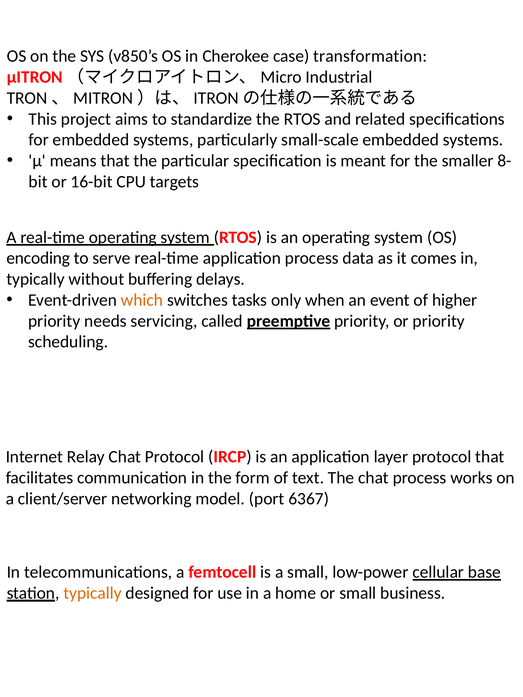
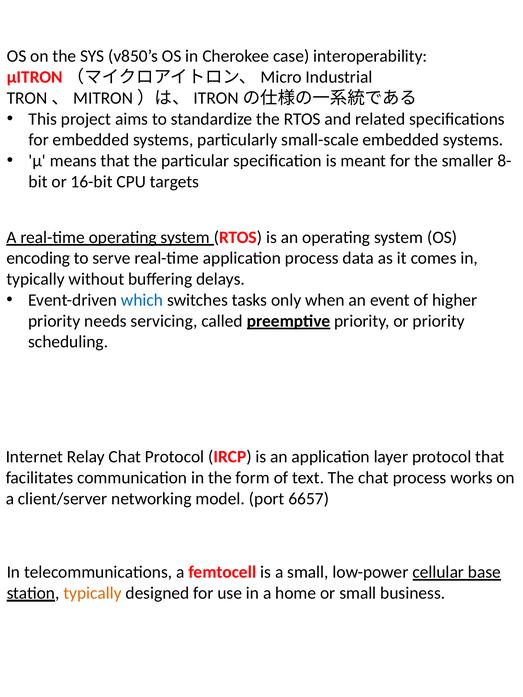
transformation: transformation -> interoperability (370, 56)
which colour: orange -> blue (142, 300)
6367: 6367 -> 6657 (309, 499)
